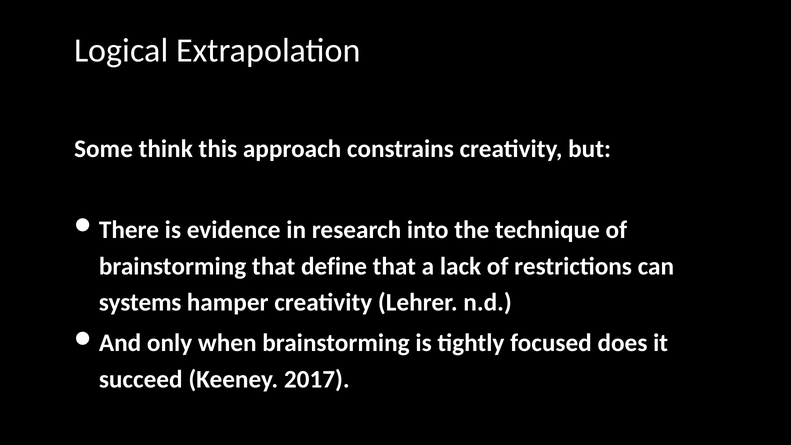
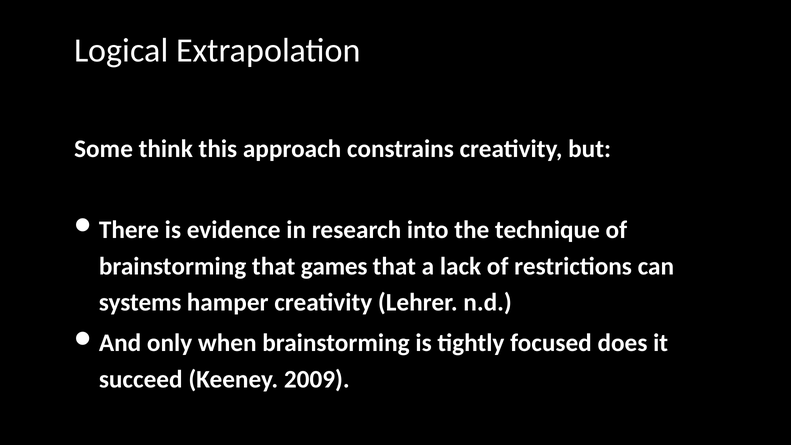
define: define -> games (334, 266)
2017: 2017 -> 2009 (317, 379)
